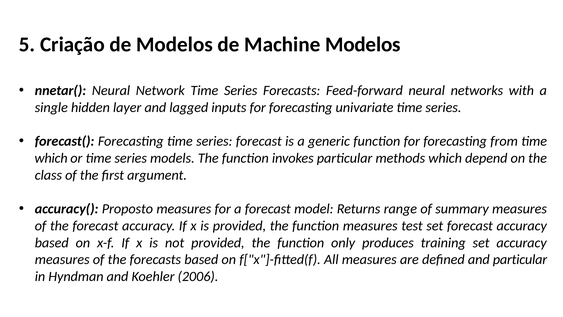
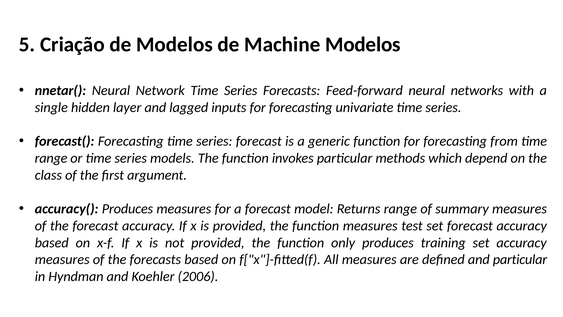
which: which -> range (51, 158)
accuracy( Proposto: Proposto -> Produces (128, 209)
